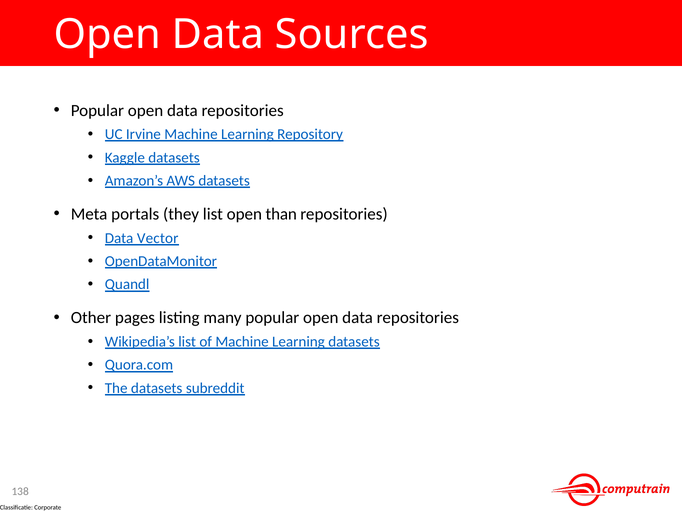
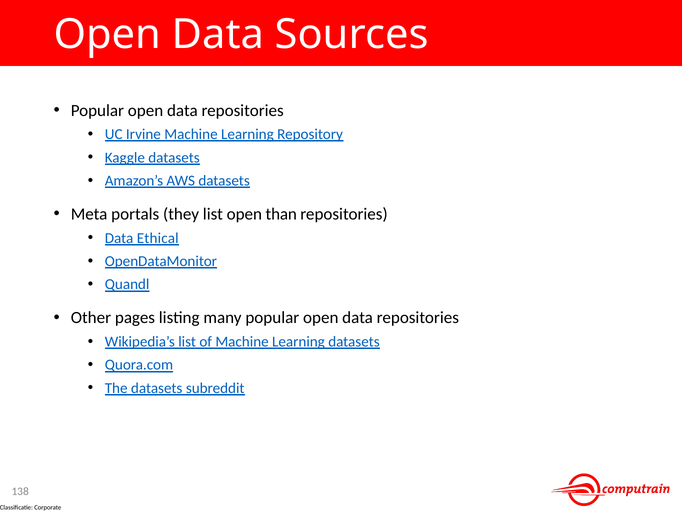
Vector: Vector -> Ethical (158, 238)
